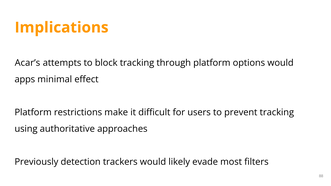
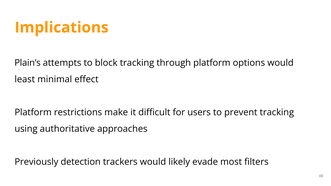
Acar’s: Acar’s -> Plain’s (28, 63)
apps: apps -> least (25, 79)
